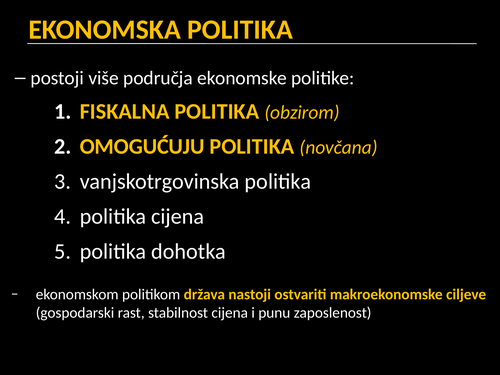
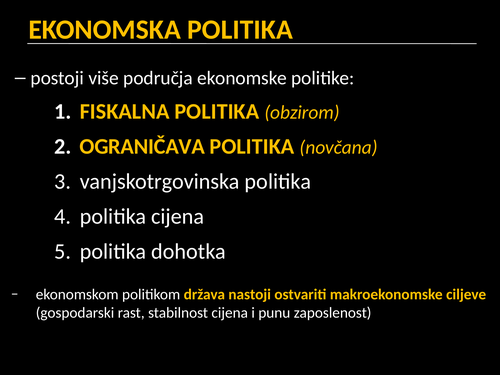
OMOGUĆUJU: OMOGUĆUJU -> OGRANIČAVA (142, 147)
